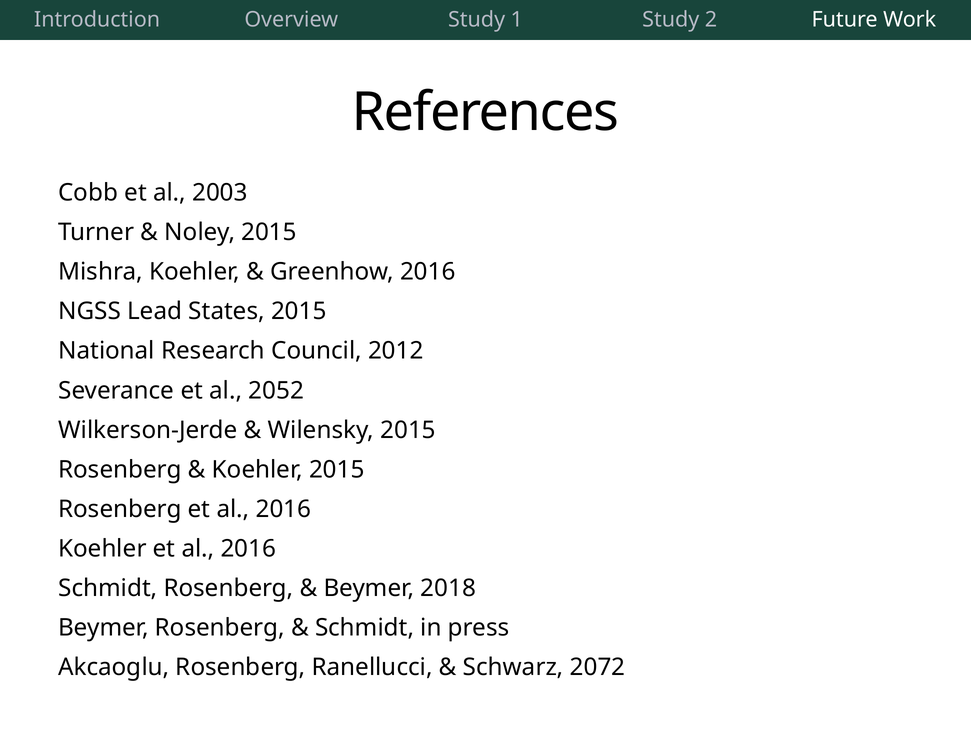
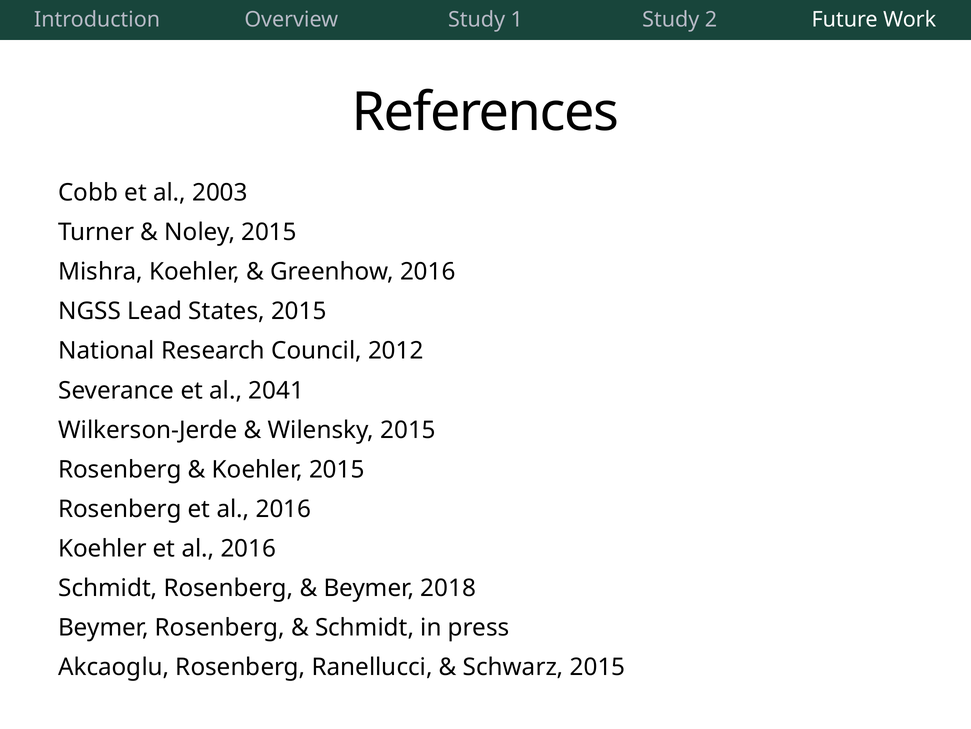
2052: 2052 -> 2041 (276, 390)
Schwarz 2072: 2072 -> 2015 (598, 667)
